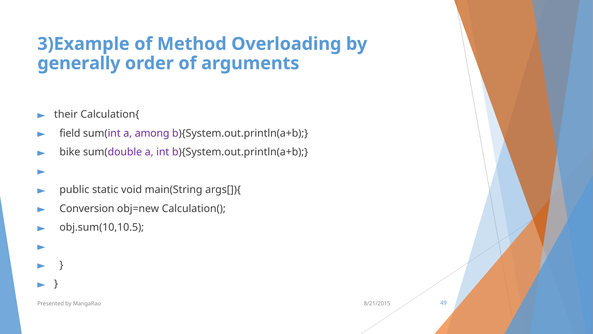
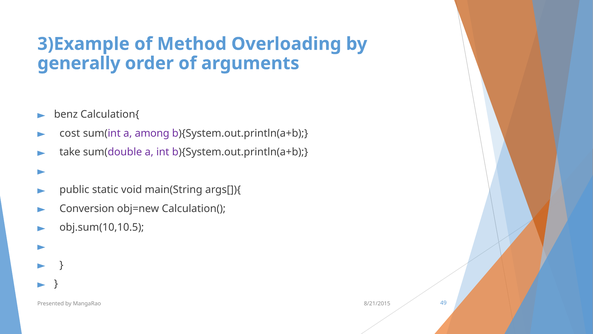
their: their -> benz (66, 114)
field: field -> cost (70, 133)
bike: bike -> take (70, 152)
